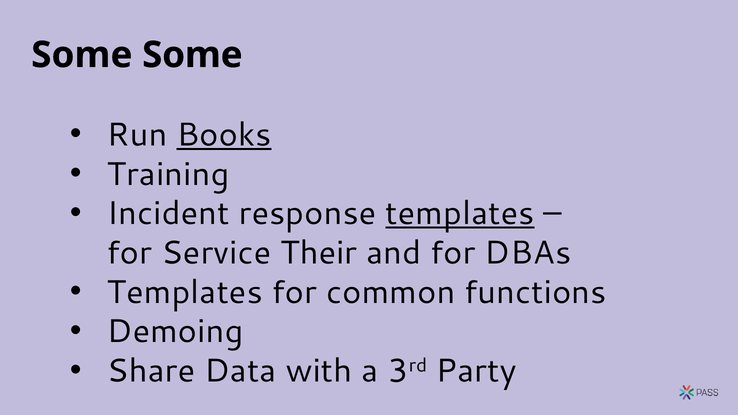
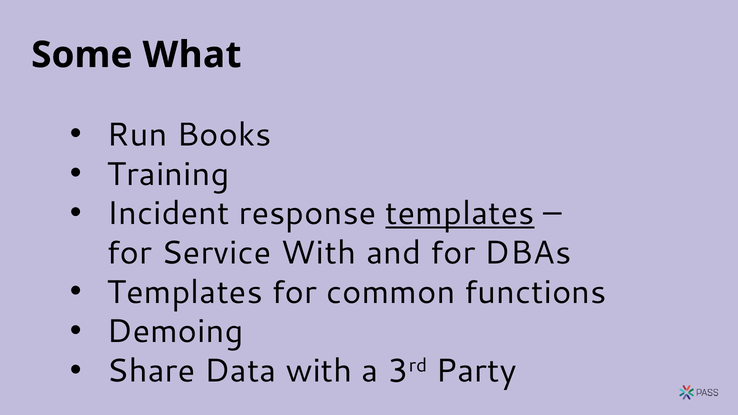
Some Some: Some -> What (192, 55)
Books underline: present -> none (224, 135)
Service Their: Their -> With (319, 253)
